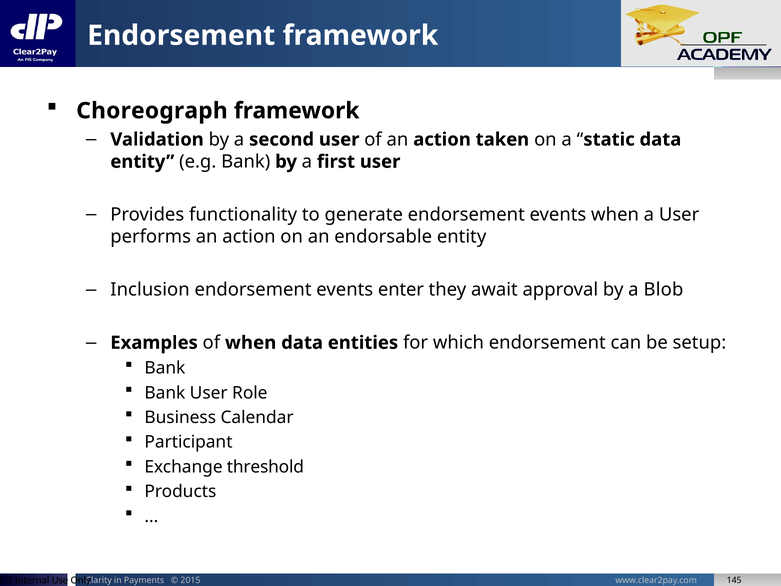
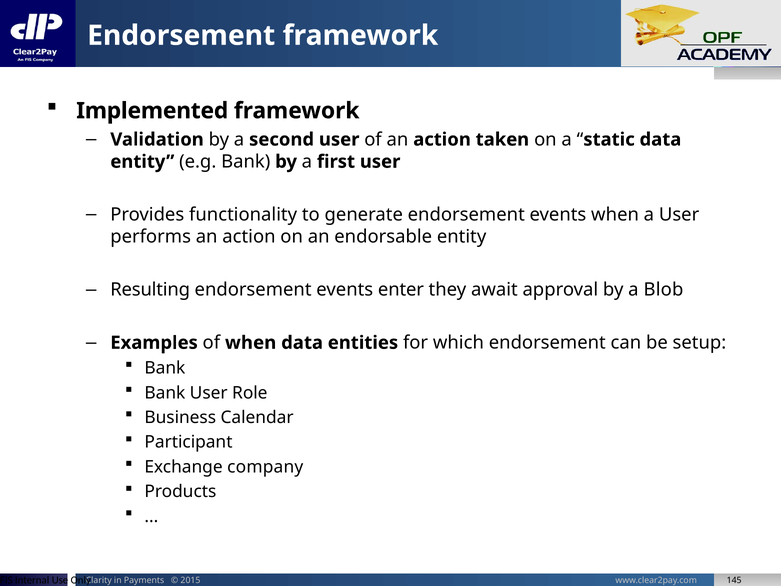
Choreograph: Choreograph -> Implemented (152, 111)
Inclusion: Inclusion -> Resulting (150, 290)
threshold: threshold -> company (265, 467)
